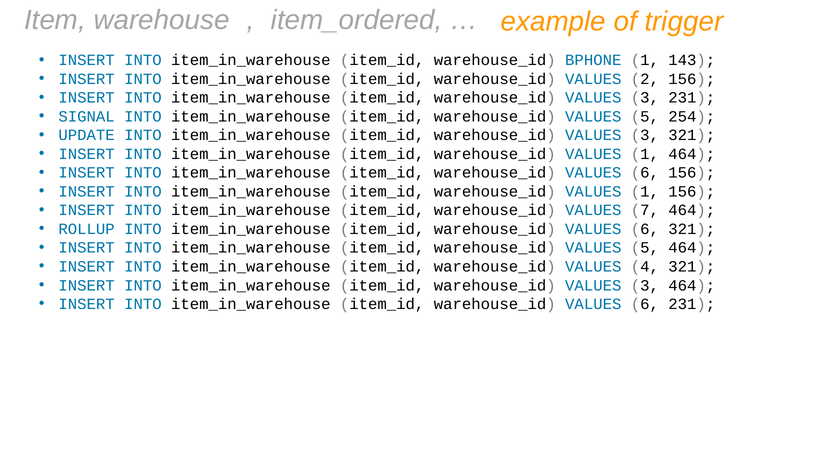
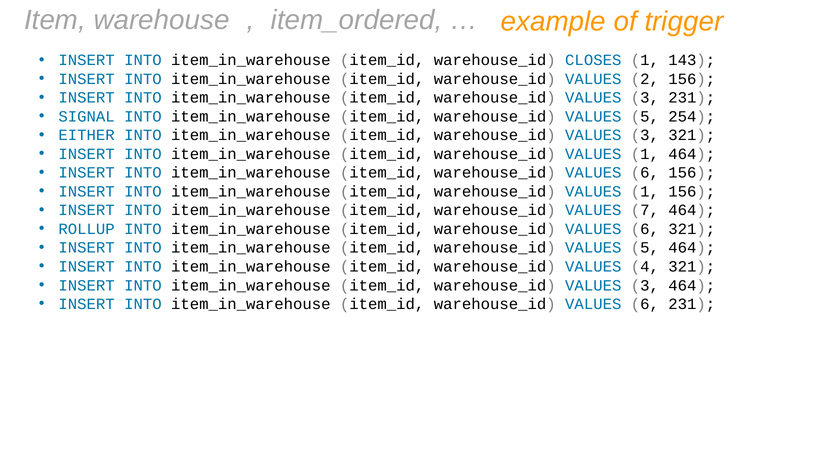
BPHONE: BPHONE -> CLOSES (593, 60)
UPDATE: UPDATE -> EITHER (87, 135)
